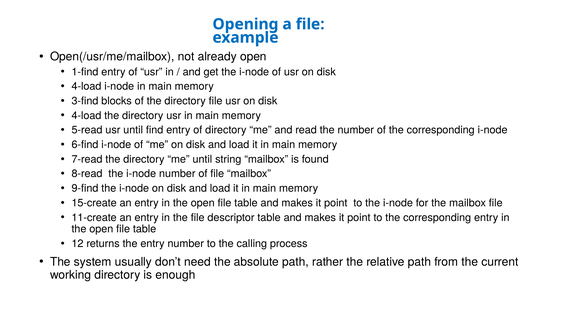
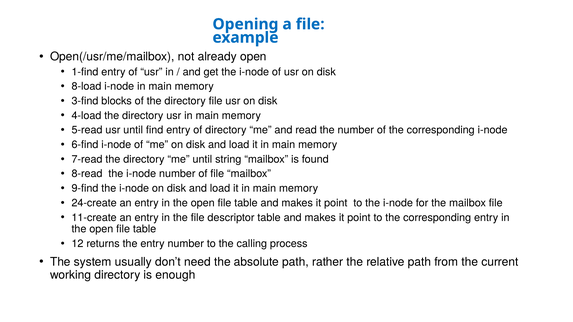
4-load: 4-load -> 8-load (86, 86)
15-create: 15-create -> 24-create (94, 203)
